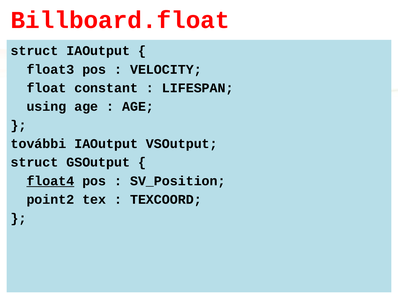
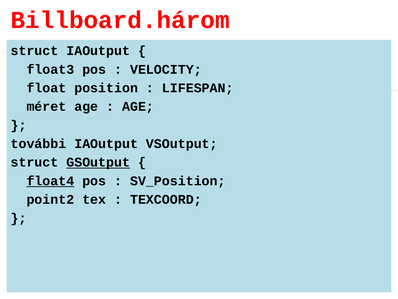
Billboard.float: Billboard.float -> Billboard.három (120, 20)
constant: constant -> position (106, 88)
using: using -> méret (46, 106)
GSOutput underline: none -> present (98, 162)
